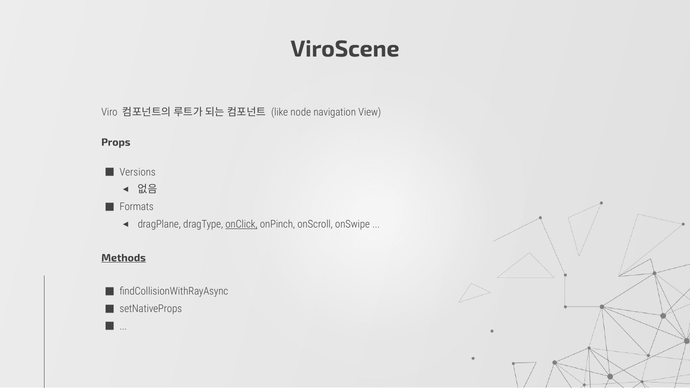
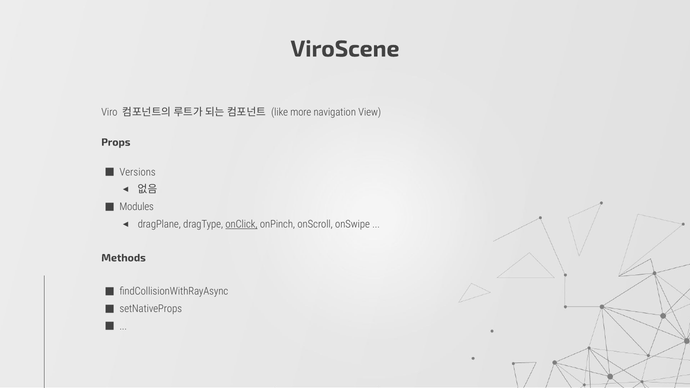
node: node -> more (301, 112)
Formats: Formats -> Modules (137, 207)
Methods underline: present -> none (124, 258)
